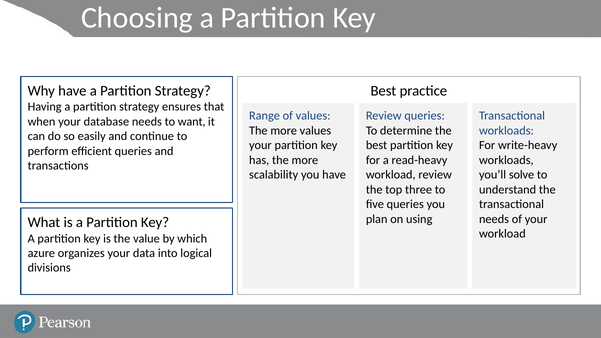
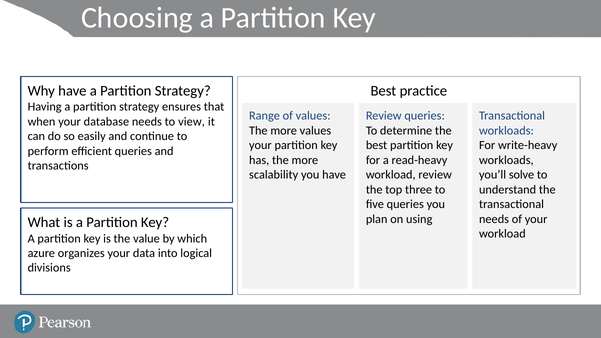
want: want -> view (192, 122)
